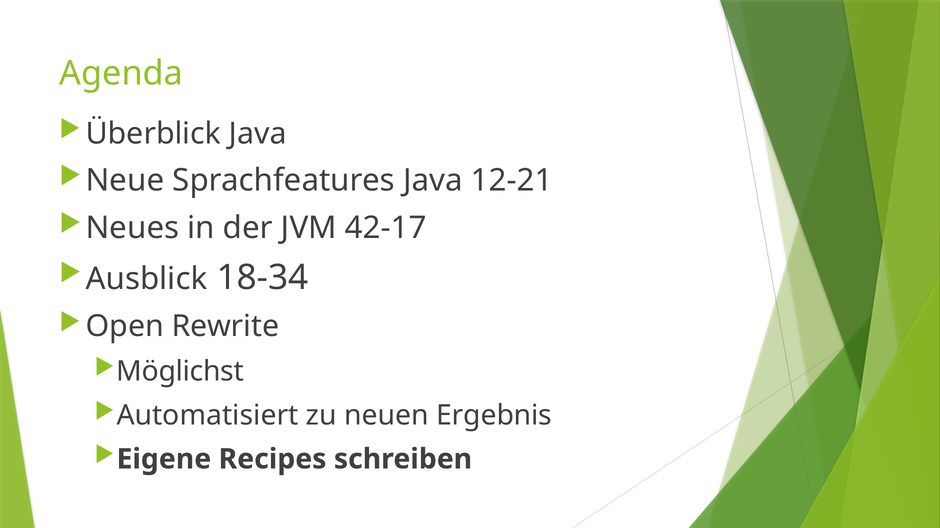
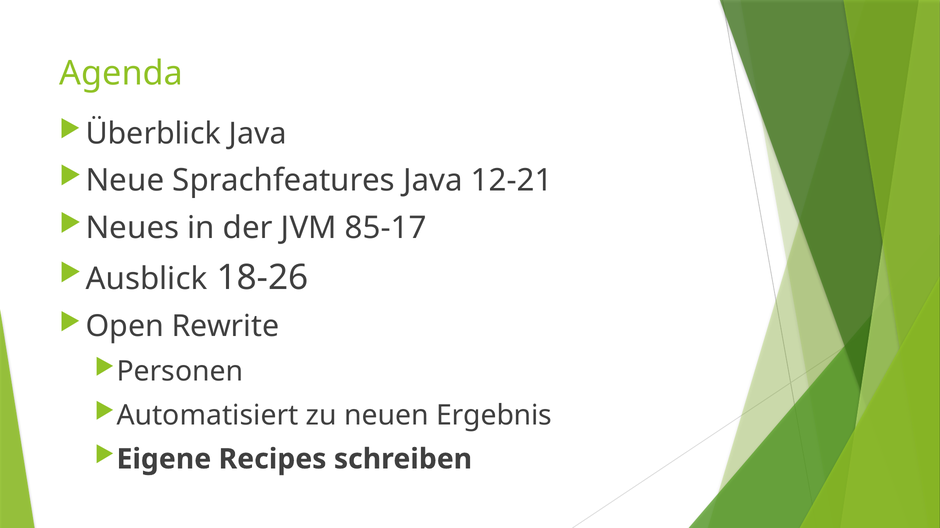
42-17: 42-17 -> 85-17 (386, 228)
18-34: 18-34 -> 18-26 (263, 278)
Möglichst: Möglichst -> Personen (180, 372)
